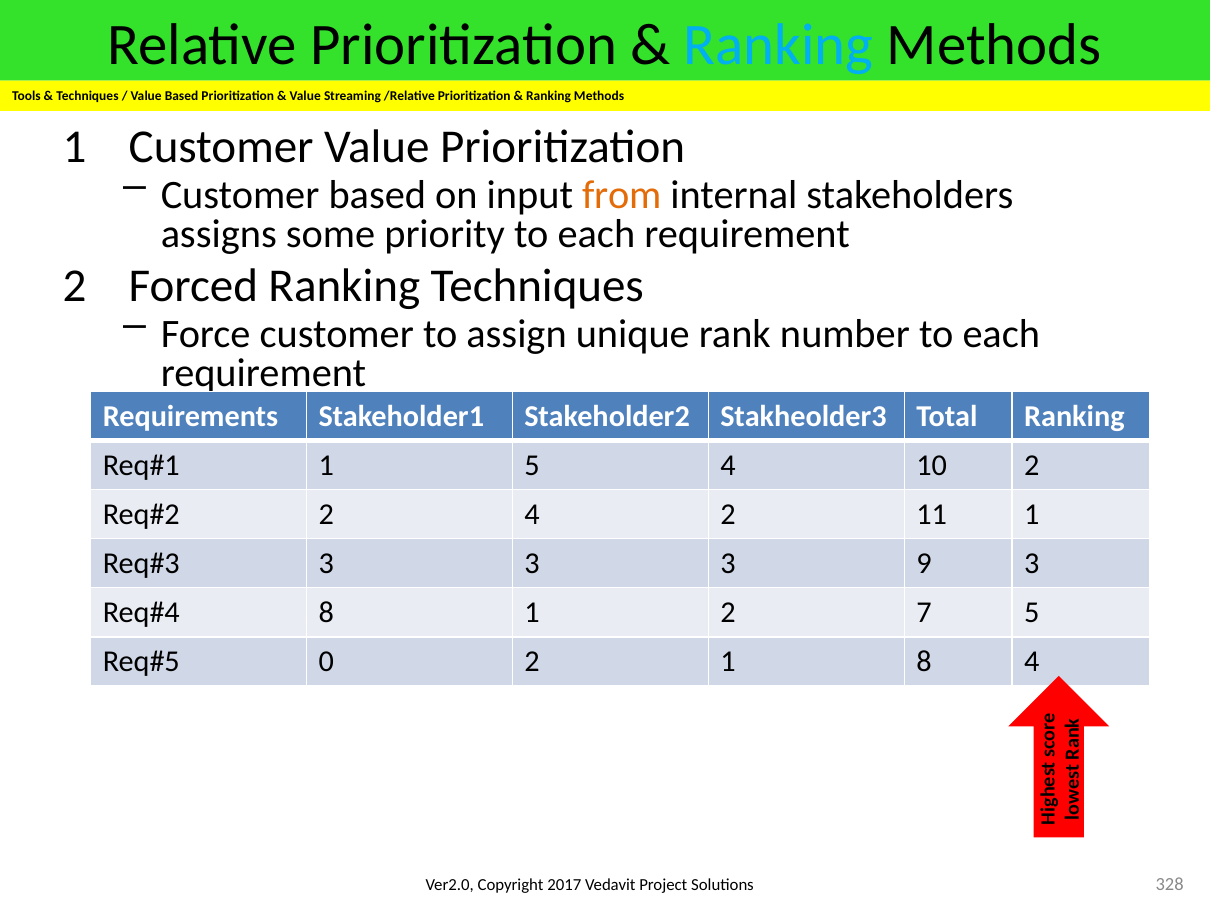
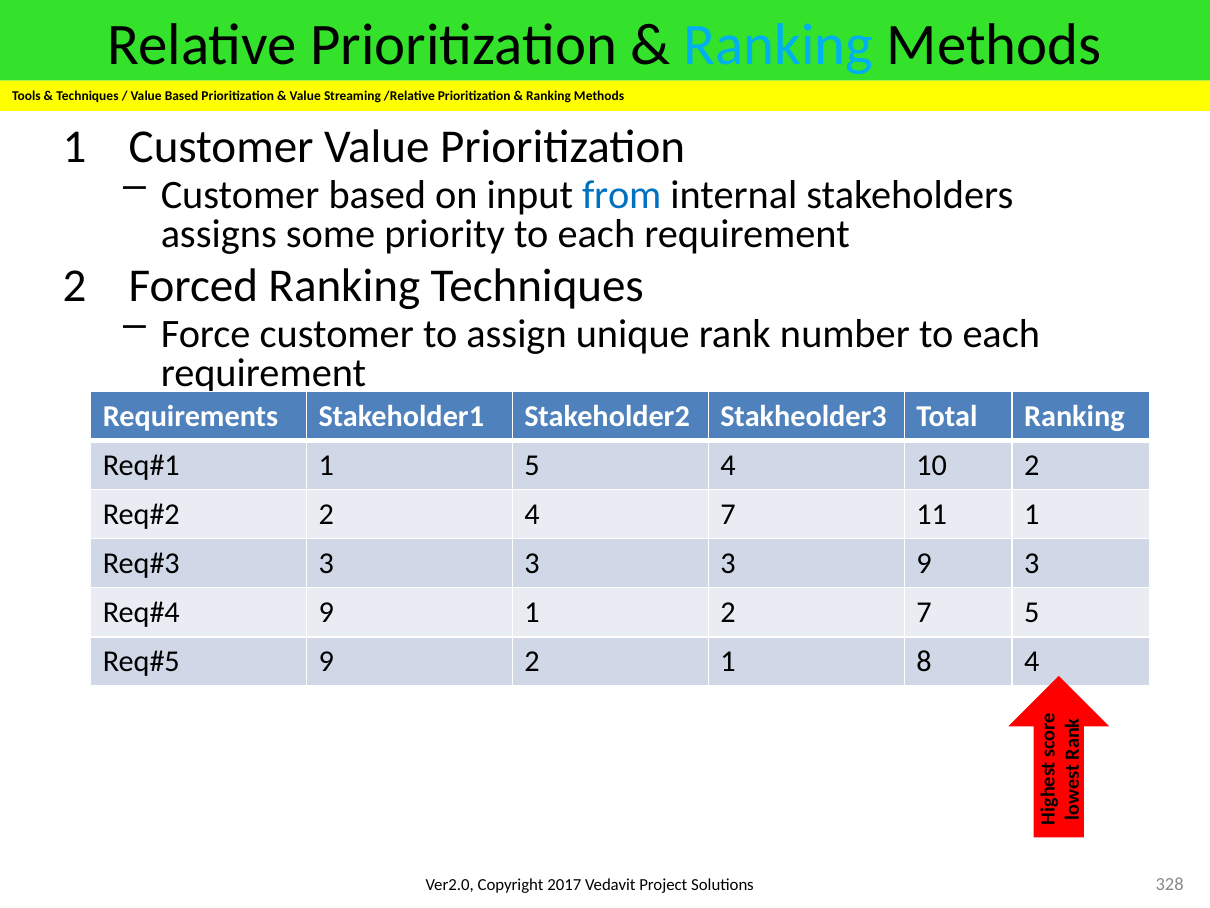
from colour: orange -> blue (622, 195)
4 2: 2 -> 7 (728, 514)
8: 8 -> 9 (326, 612)
0: 0 -> 9 (326, 661)
